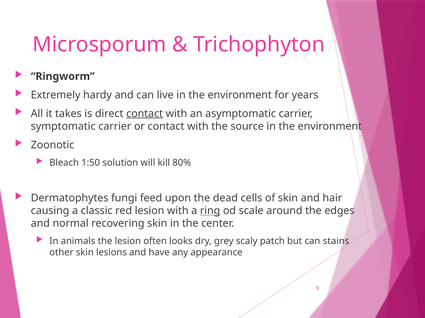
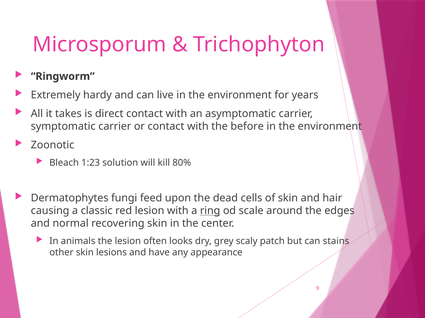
contact underline: present -> none (145, 114)
source: source -> before (247, 127)
1:50: 1:50 -> 1:23 (91, 163)
